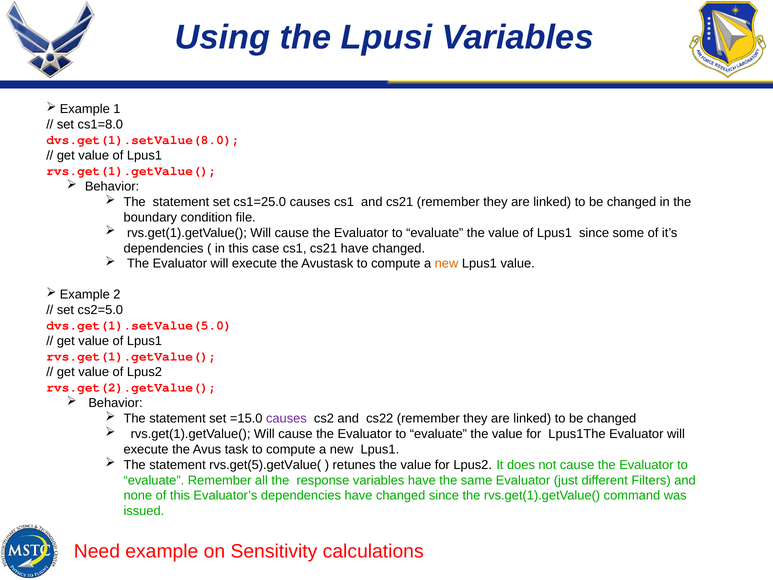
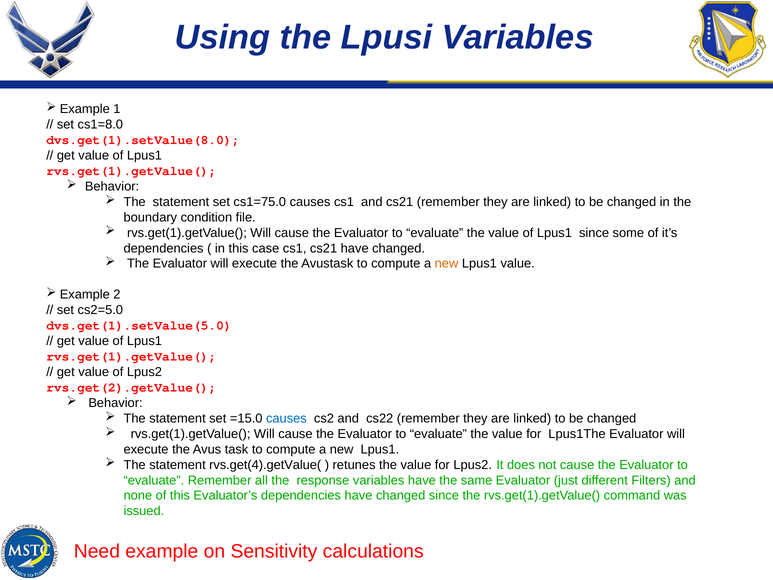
cs1=25.0: cs1=25.0 -> cs1=75.0 (260, 202)
causes colour: purple -> blue (286, 418)
rvs.get(5).getValue(: rvs.get(5).getValue( -> rvs.get(4).getValue( (265, 465)
